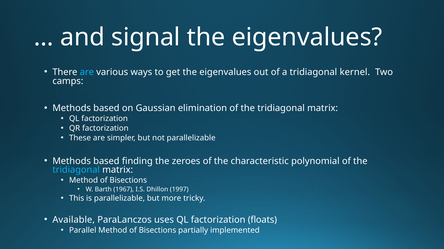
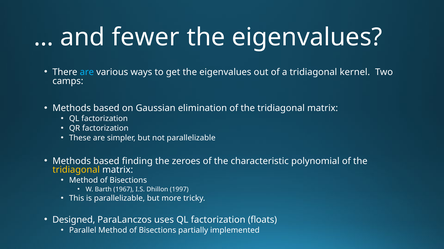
signal: signal -> fewer (146, 37)
tridiagonal colour: light blue -> yellow (76, 170)
Available: Available -> Designed (74, 220)
